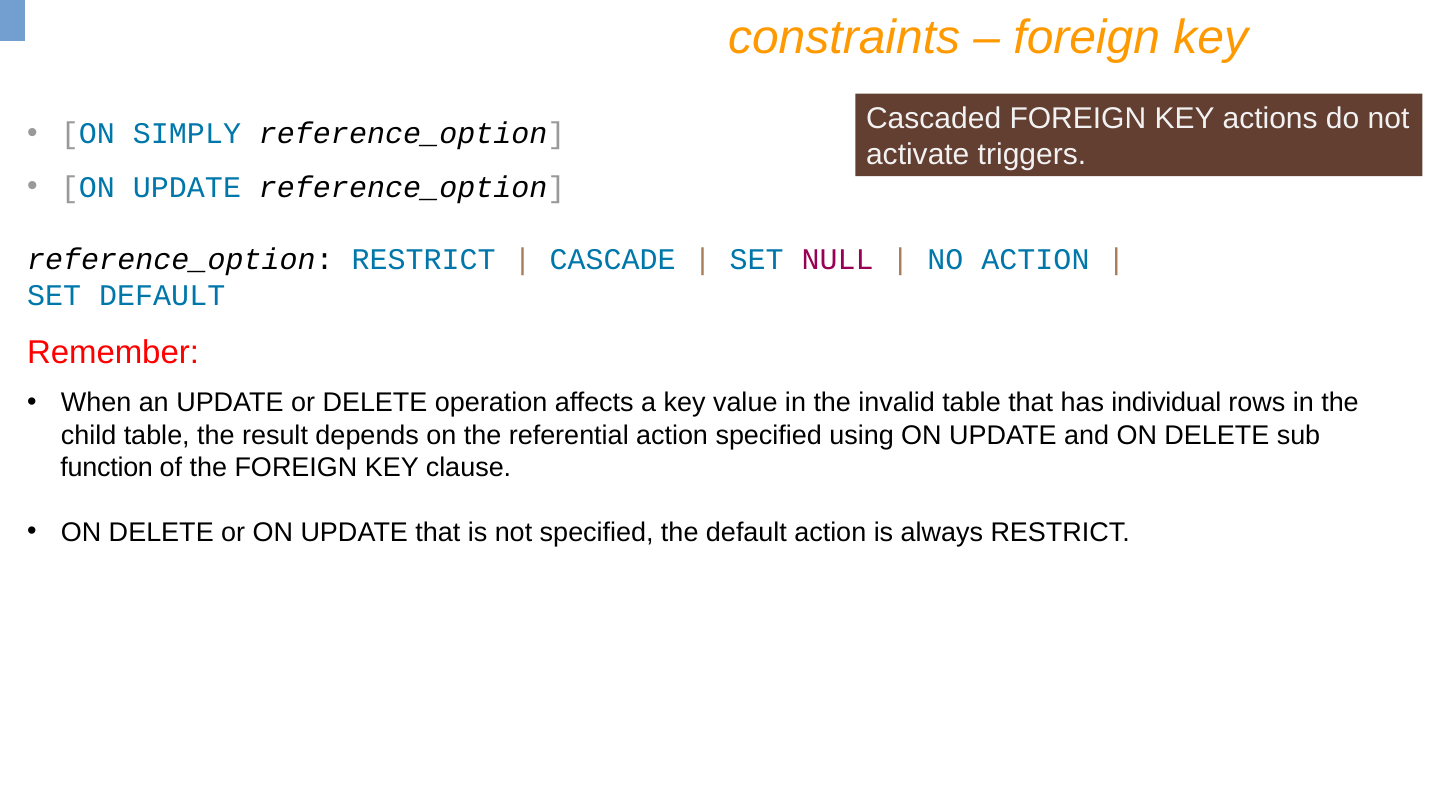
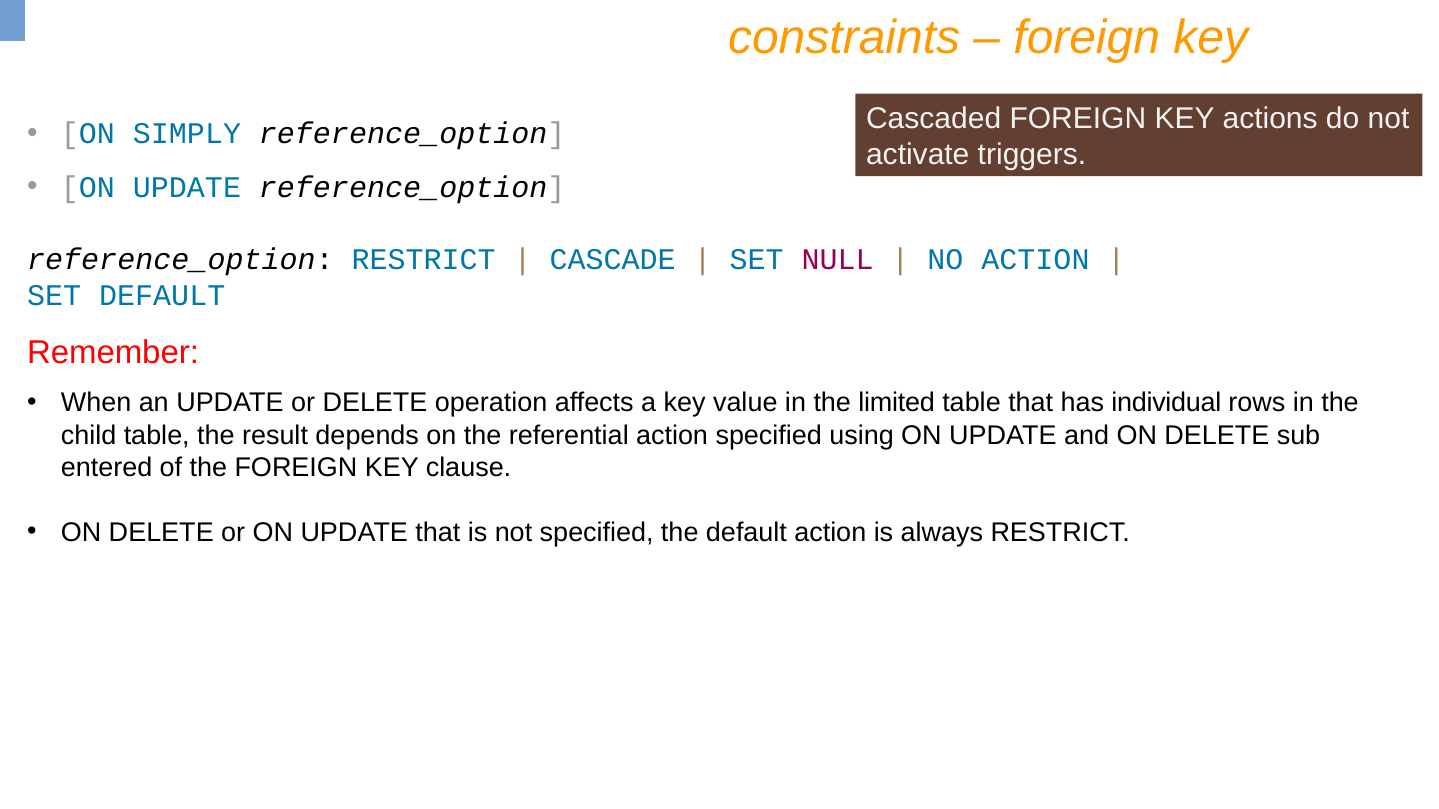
invalid: invalid -> limited (897, 403)
function: function -> entered (107, 468)
